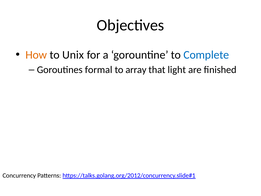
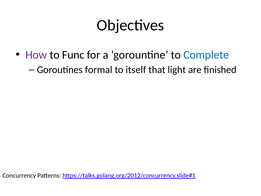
How colour: orange -> purple (36, 55)
Unix: Unix -> Func (73, 55)
array: array -> itself (136, 70)
